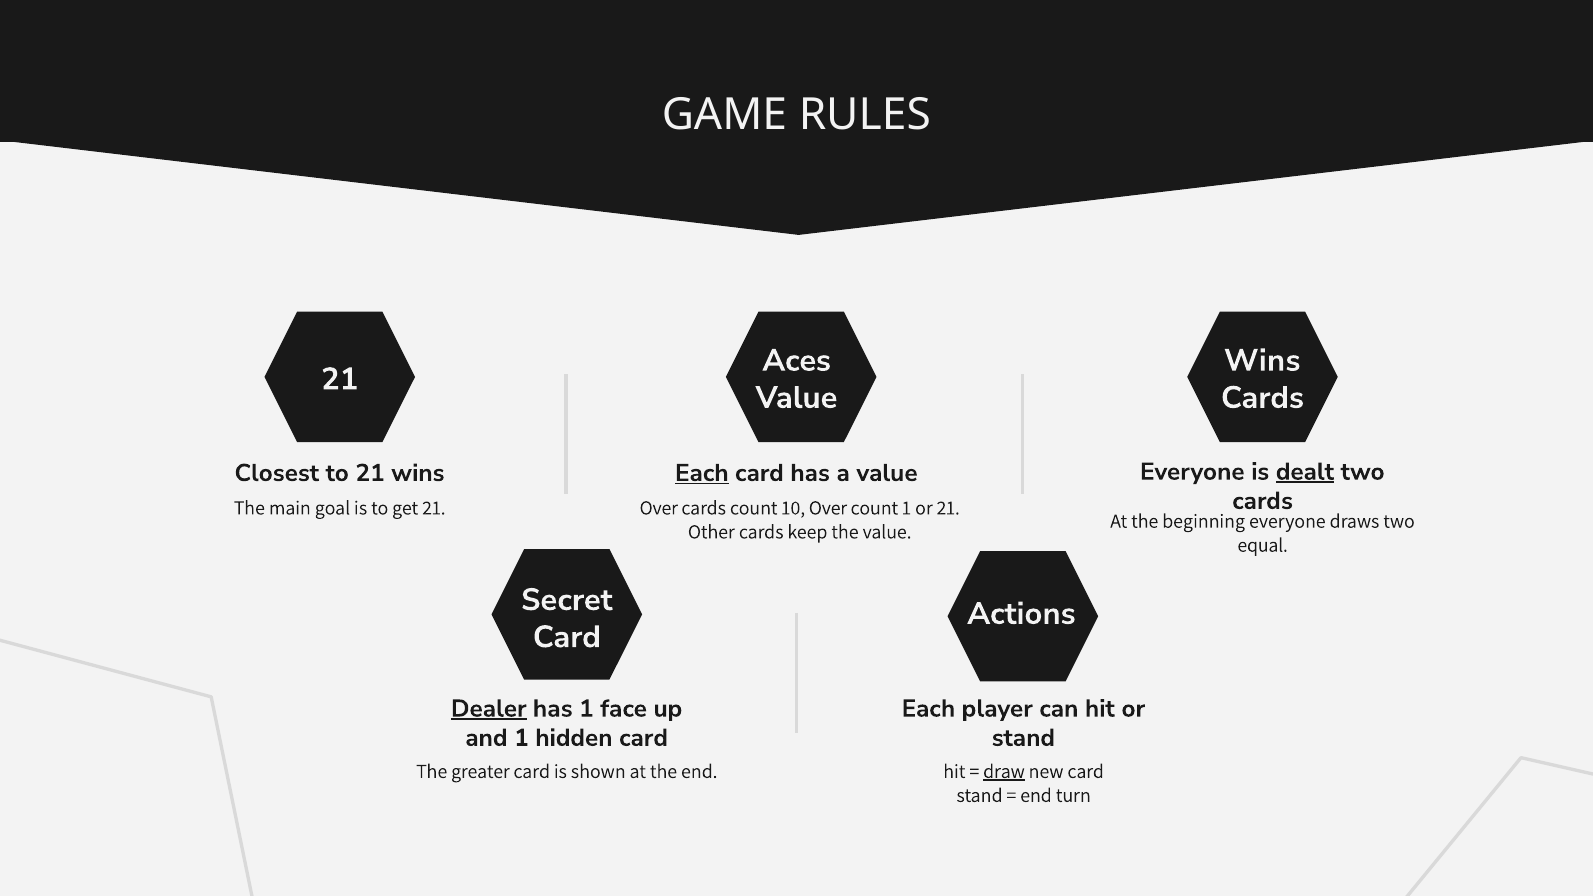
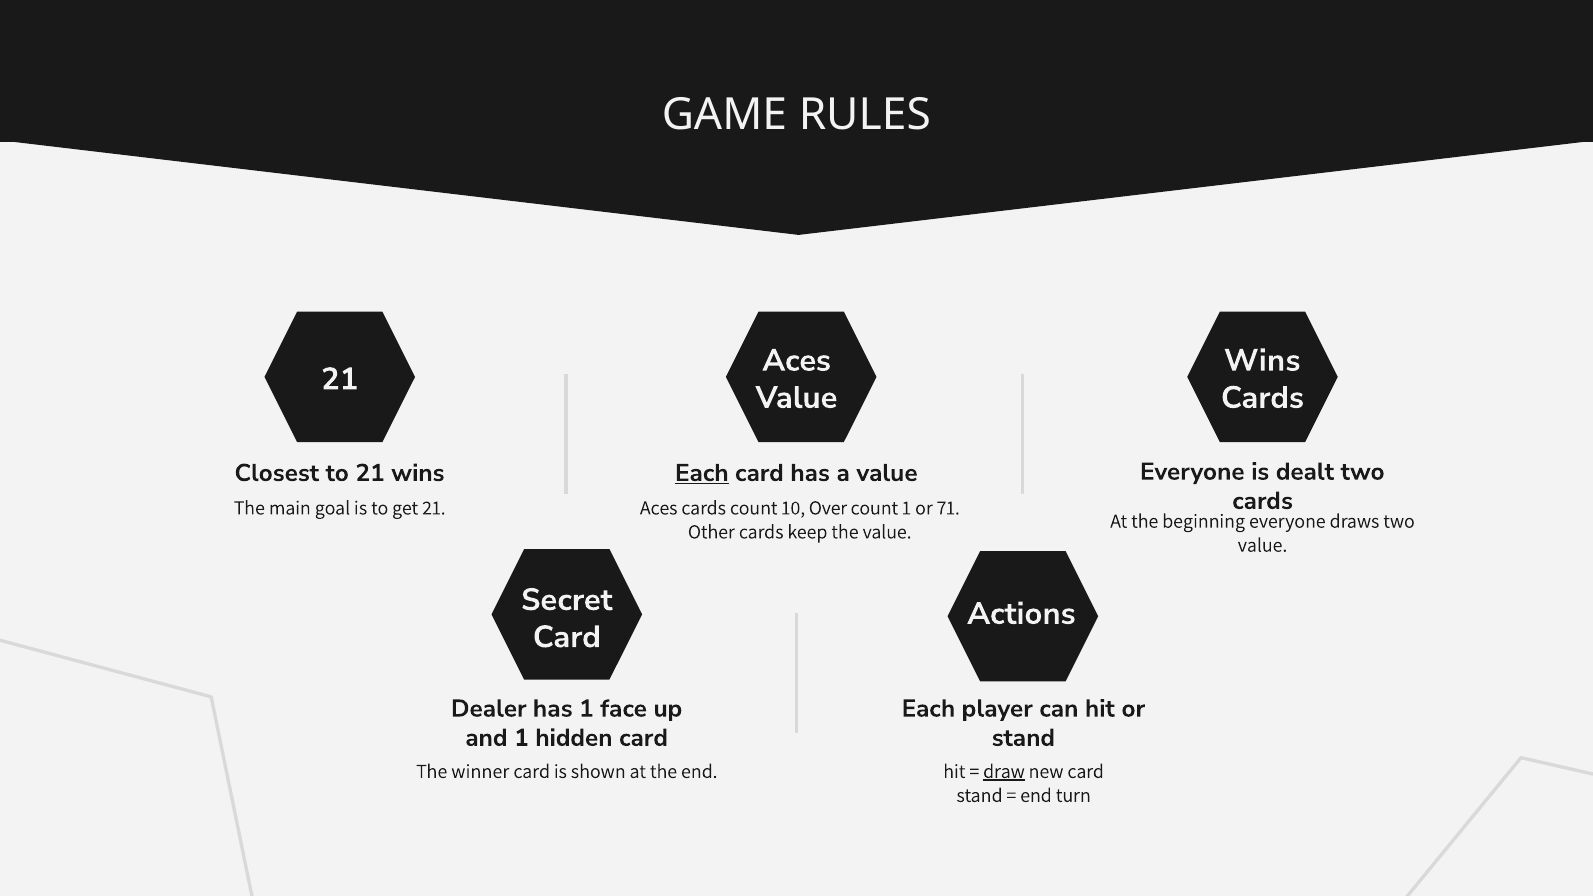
dealt underline: present -> none (1305, 472)
Over: Over -> Aces (659, 508)
or 21: 21 -> 71 (948, 508)
equal: equal -> value (1263, 545)
Dealer underline: present -> none (489, 709)
greater: greater -> winner (480, 771)
